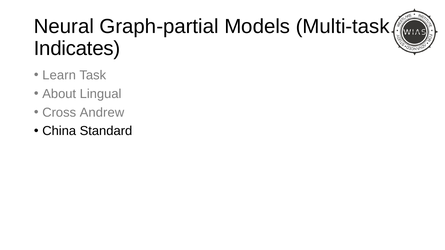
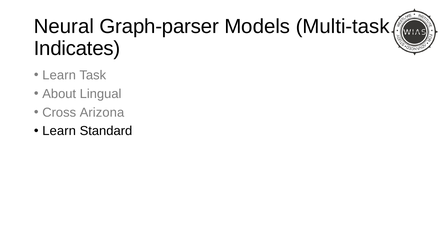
Graph-partial: Graph-partial -> Graph-parser (159, 26)
Andrew: Andrew -> Arizona (102, 113)
China: China -> Learn (59, 131)
